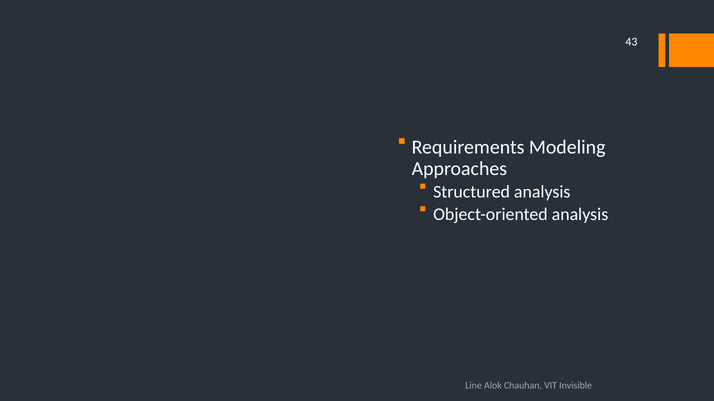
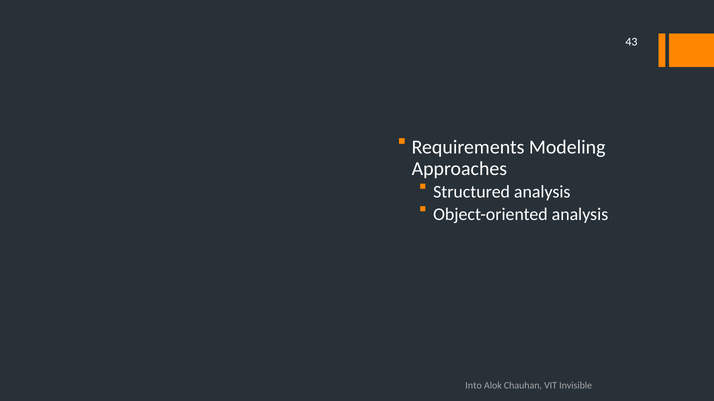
Line: Line -> Into (474, 386)
